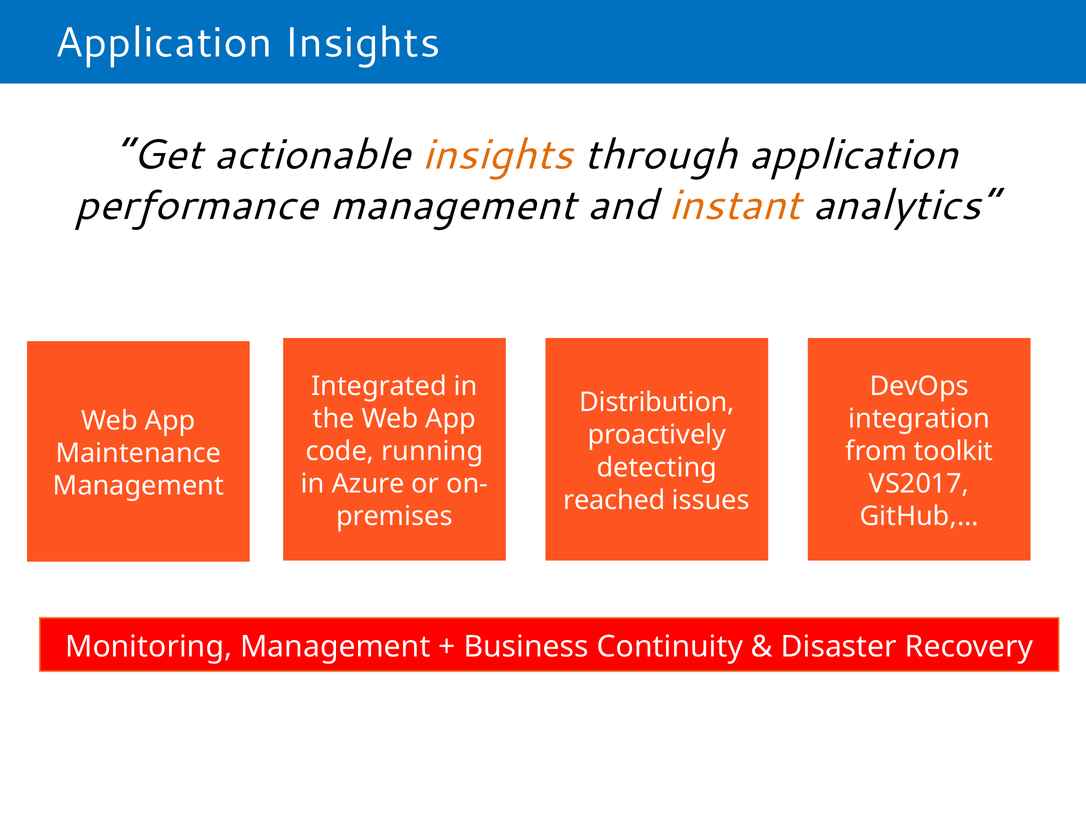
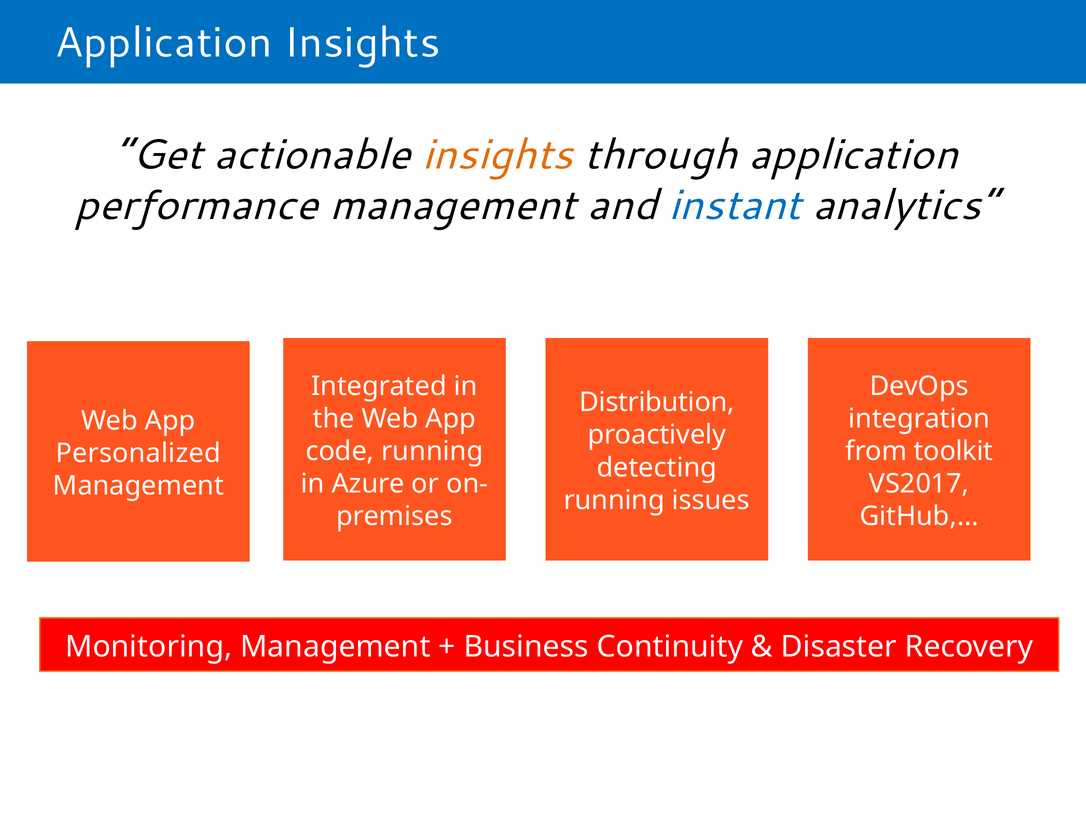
instant colour: orange -> blue (735, 206)
Maintenance: Maintenance -> Personalized (138, 454)
reached: reached -> running (614, 500)
